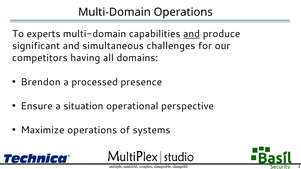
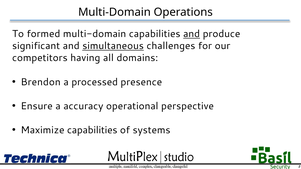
experts: experts -> formed (43, 34)
simultaneous underline: none -> present (113, 46)
situation: situation -> accuracy (83, 106)
Maximize operations: operations -> capabilities (92, 130)
